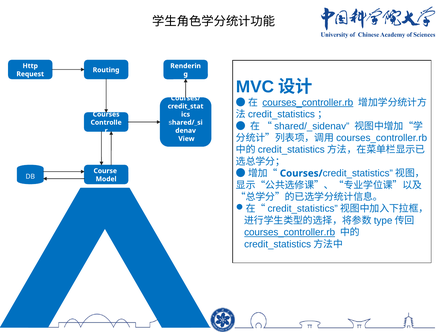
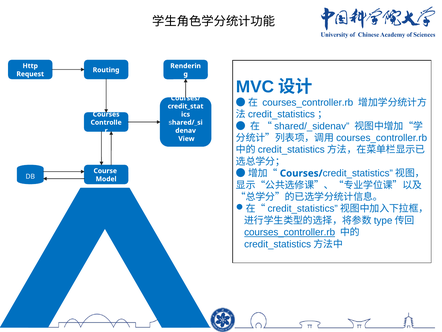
courses_controller.rb underline: present -> none (308, 102)
